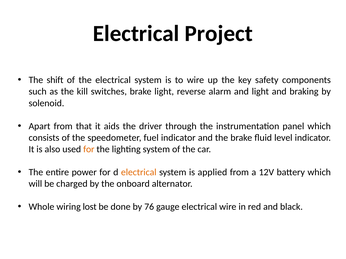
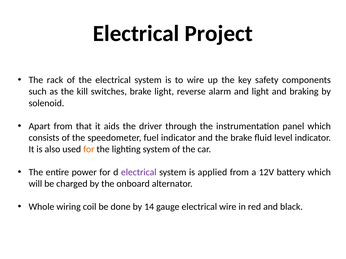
shift: shift -> rack (55, 80)
electrical colour: orange -> purple (139, 173)
lost: lost -> coil (90, 207)
76: 76 -> 14 (149, 207)
